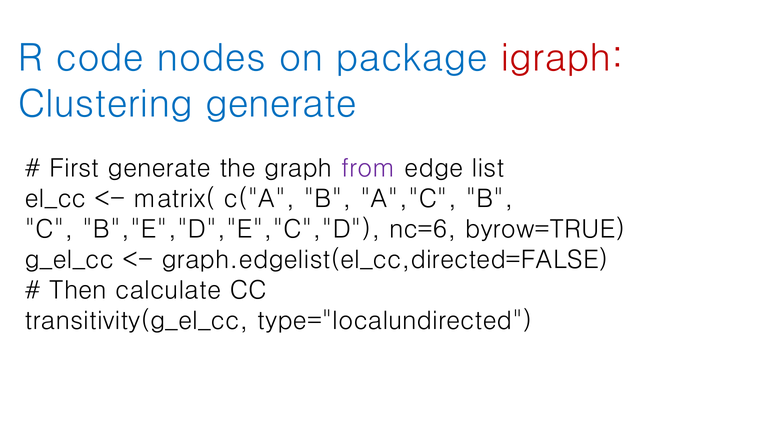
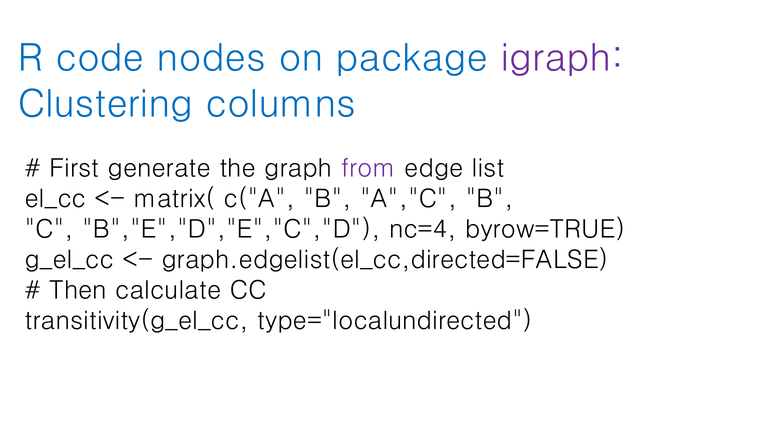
igraph colour: red -> purple (562, 58)
Clustering generate: generate -> columns (281, 104)
nc=6: nc=6 -> nc=4 (423, 229)
